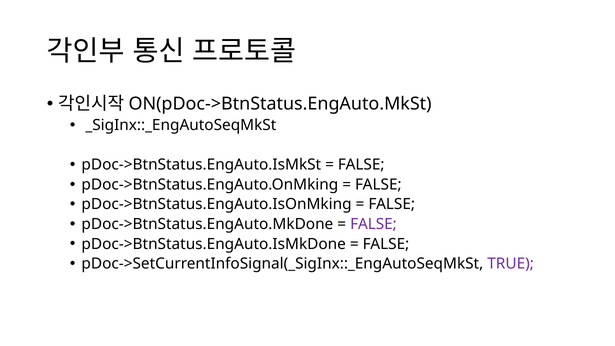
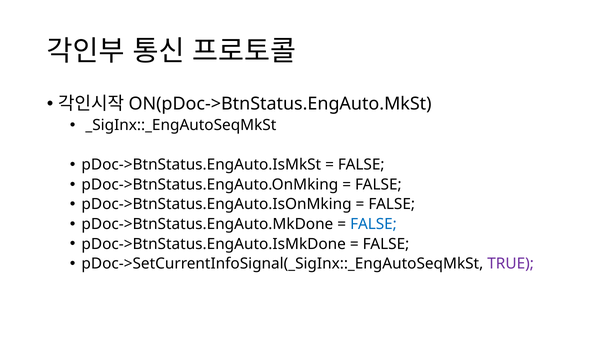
FALSE colour: purple -> blue (373, 224)
